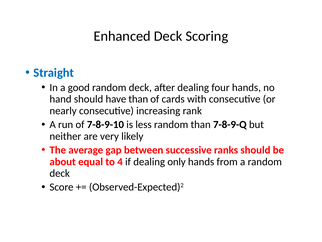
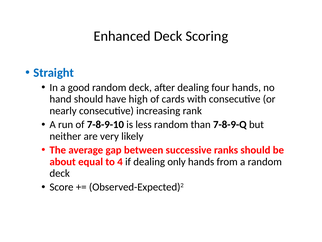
have than: than -> high (138, 99)
